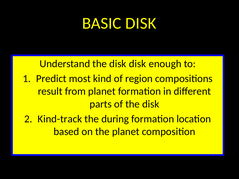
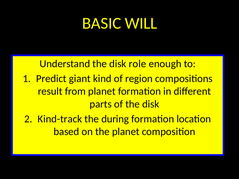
BASIC DISK: DISK -> WILL (141, 23)
disk disk: disk -> role (137, 64)
most: most -> giant (80, 79)
